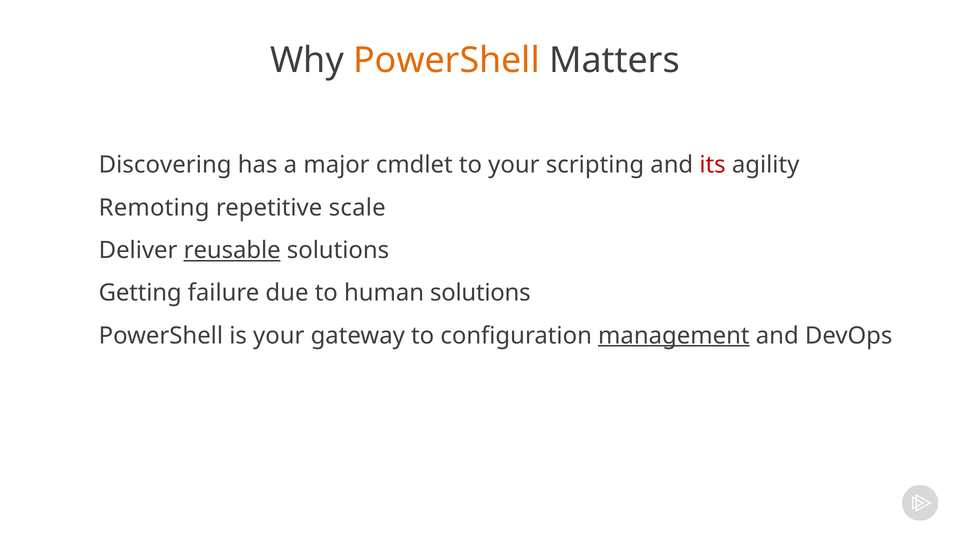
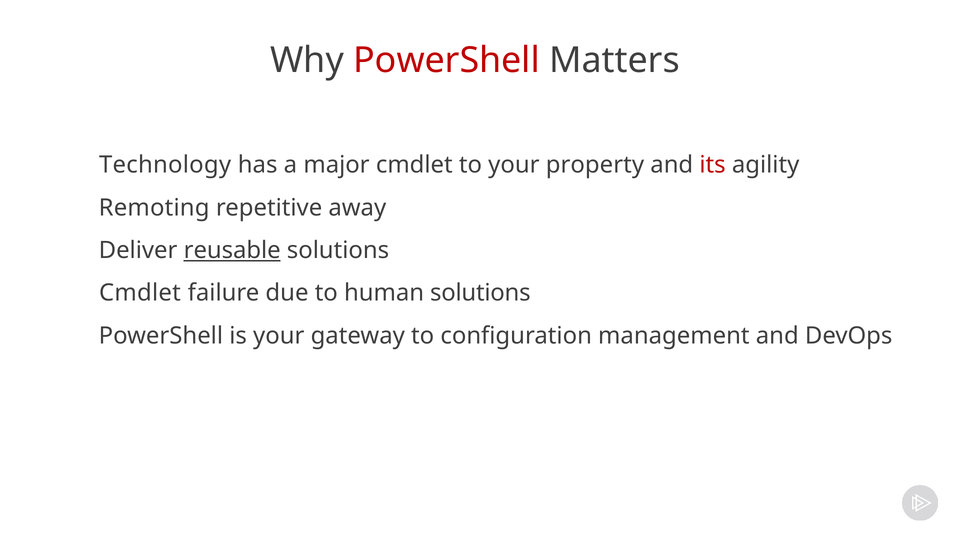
PowerShell colour: orange -> red (447, 61)
Discovering: Discovering -> Technology (165, 165)
scripting: scripting -> property (595, 165)
scale: scale -> away (357, 208)
Getting: Getting -> Cmdlet (140, 293)
management underline: present -> none (674, 336)
